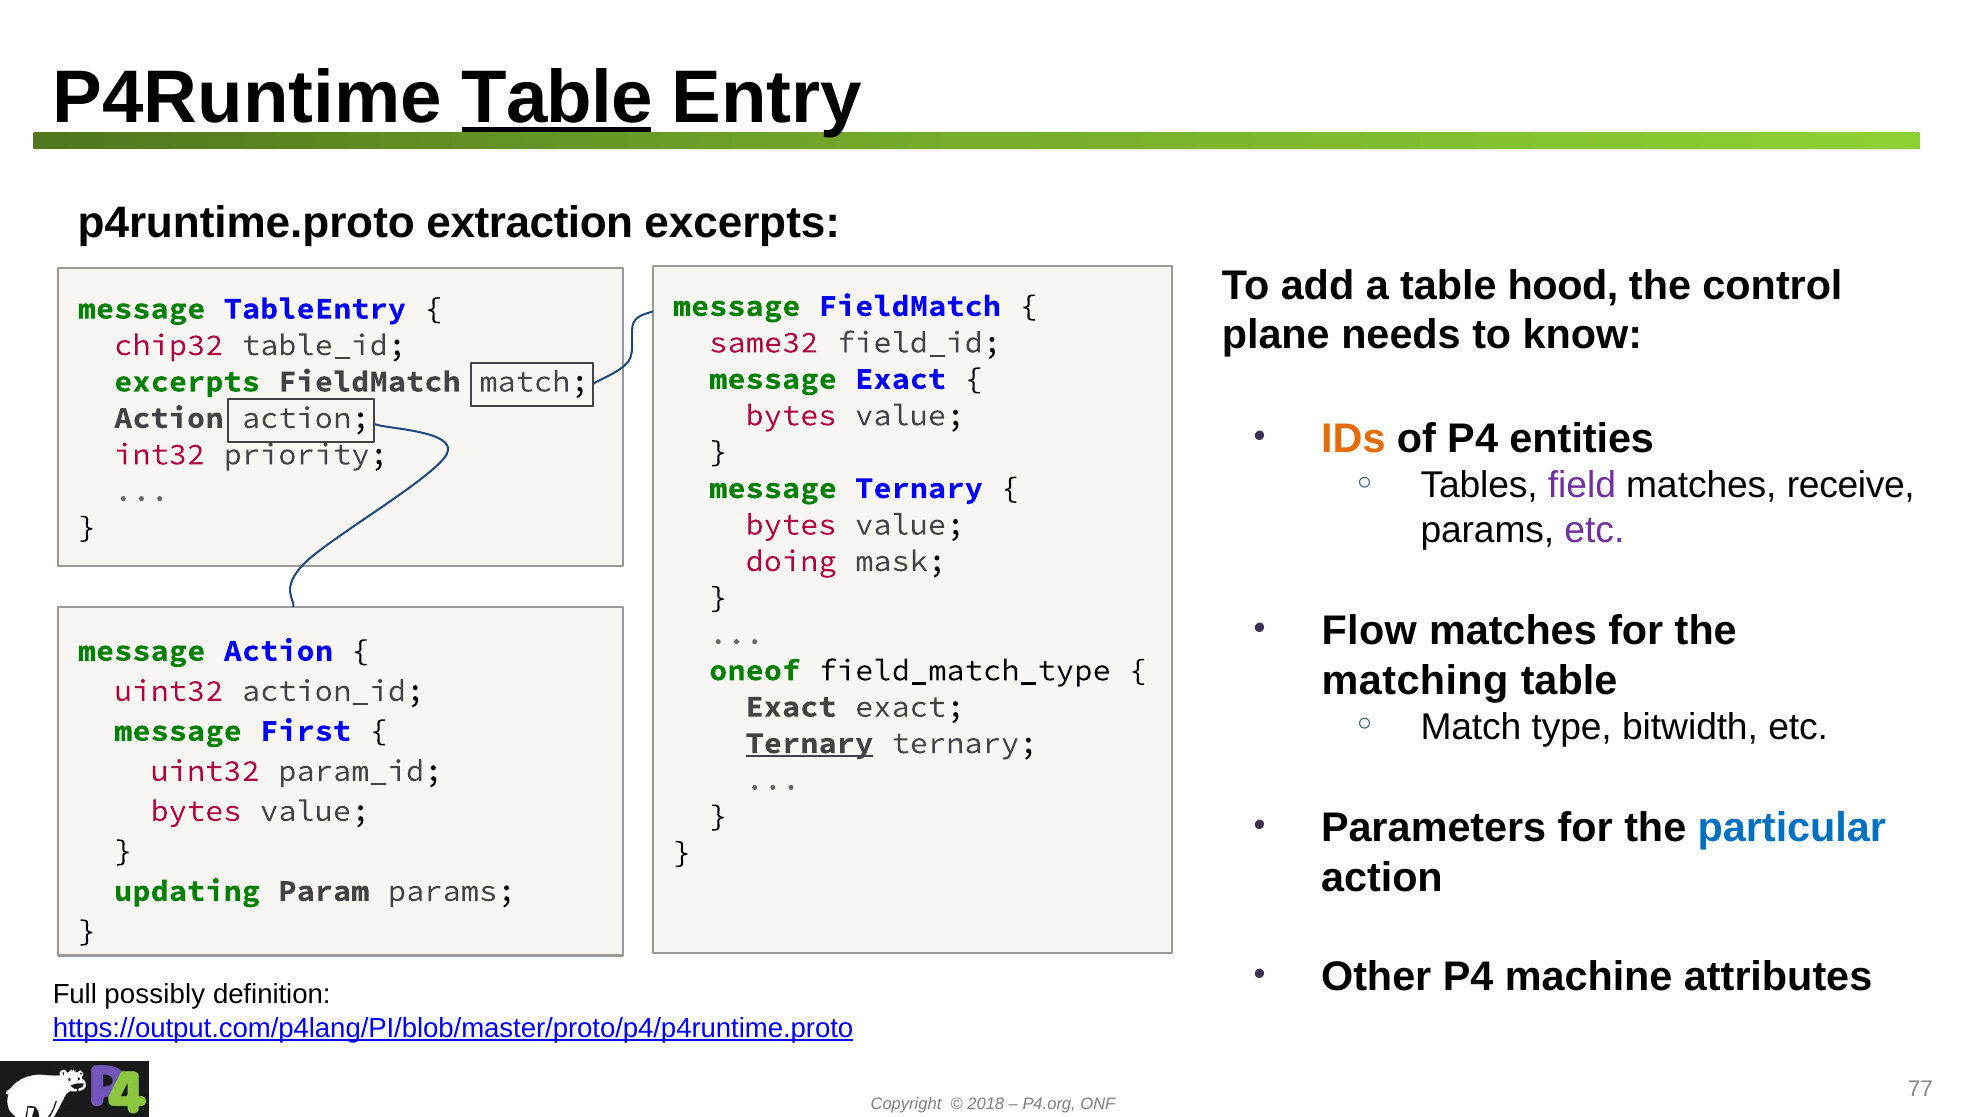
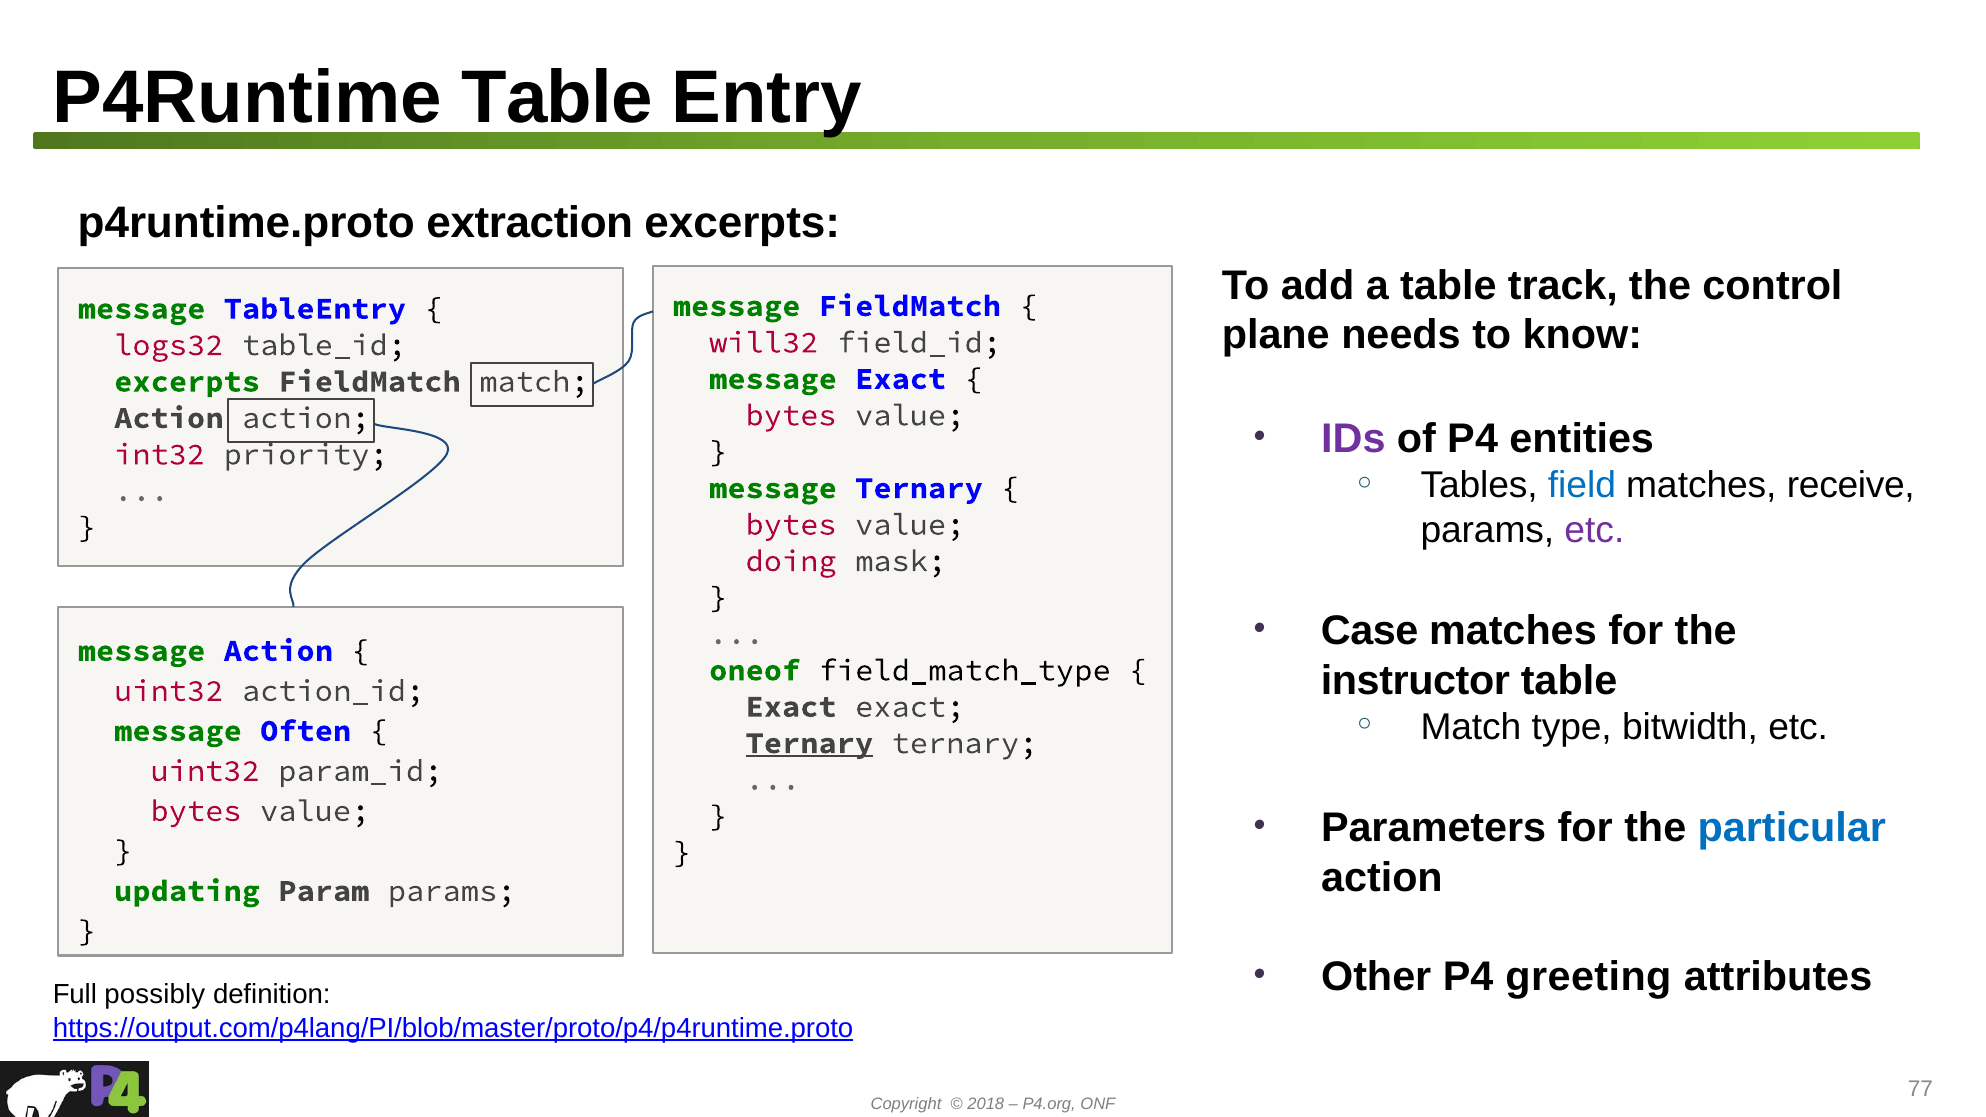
Table underline: present -> none (557, 97)
hood: hood -> track (1563, 286)
same32: same32 -> will32 (764, 342)
chip32: chip32 -> logs32 (169, 345)
IDs colour: orange -> purple (1353, 439)
field colour: purple -> blue (1582, 486)
Flow: Flow -> Case (1370, 631)
matching: matching -> instructor (1415, 681)
First: First -> Often (306, 731)
machine: machine -> greeting (1588, 977)
